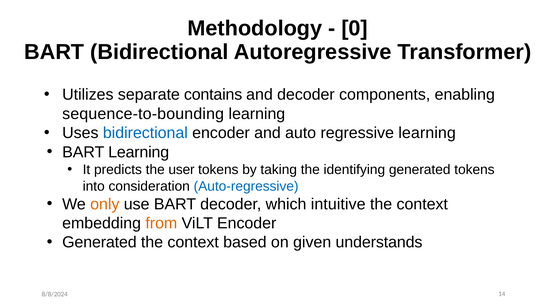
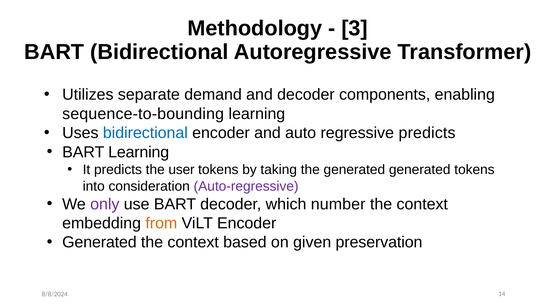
0: 0 -> 3 (355, 28)
contains: contains -> demand (213, 95)
regressive learning: learning -> predicts (427, 133)
the identifying: identifying -> generated (354, 170)
Auto-regressive colour: blue -> purple (246, 186)
only colour: orange -> purple (105, 204)
intuitive: intuitive -> number (338, 204)
understands: understands -> preservation (379, 242)
